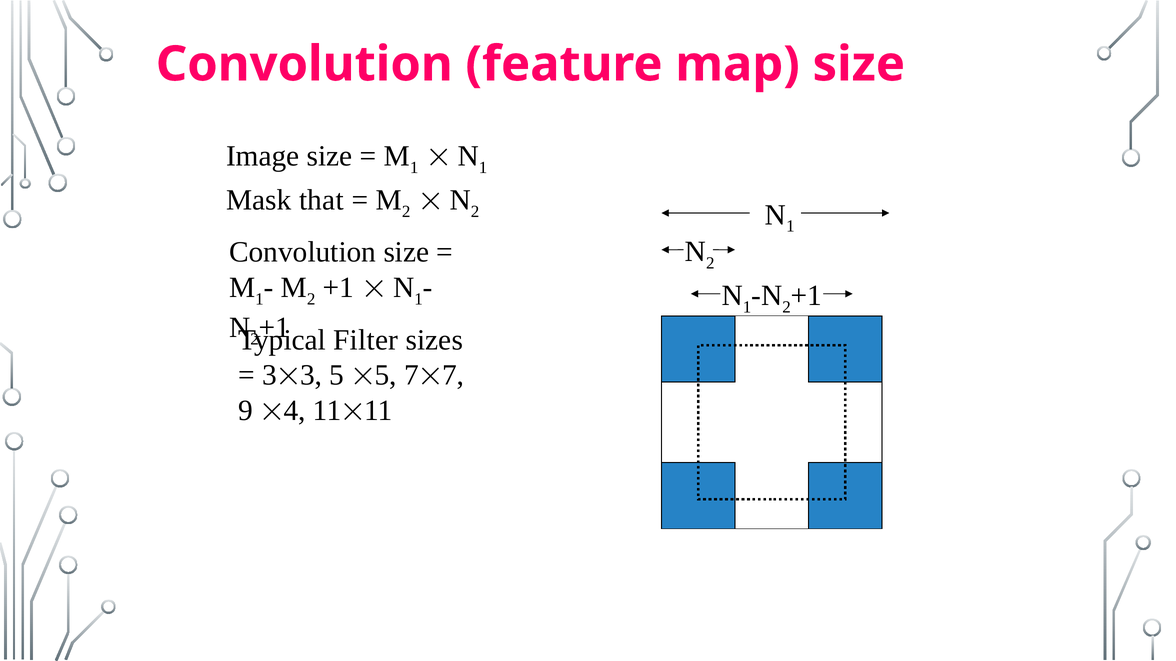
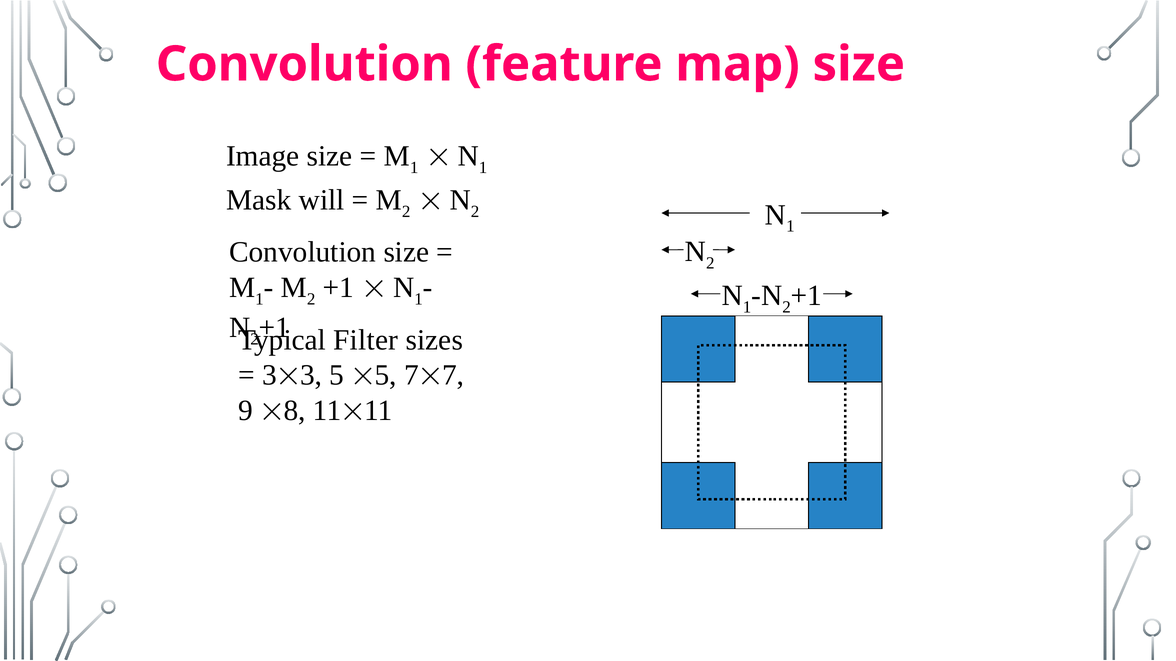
that: that -> will (322, 200)
4: 4 -> 8 (295, 411)
